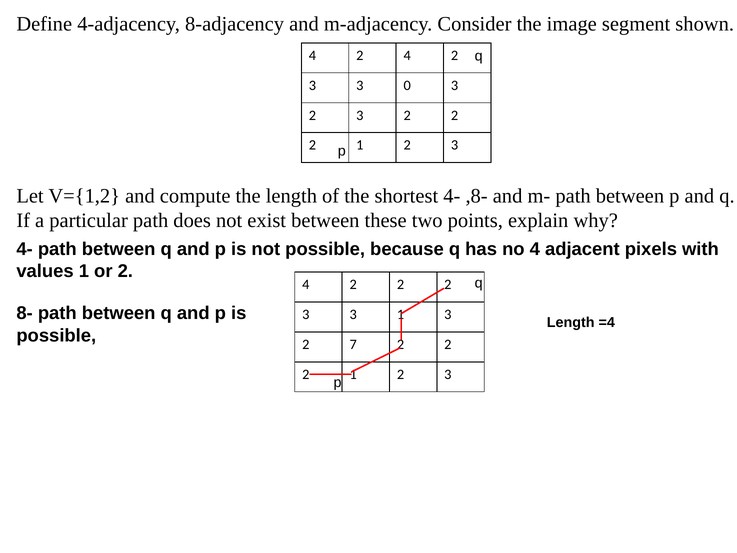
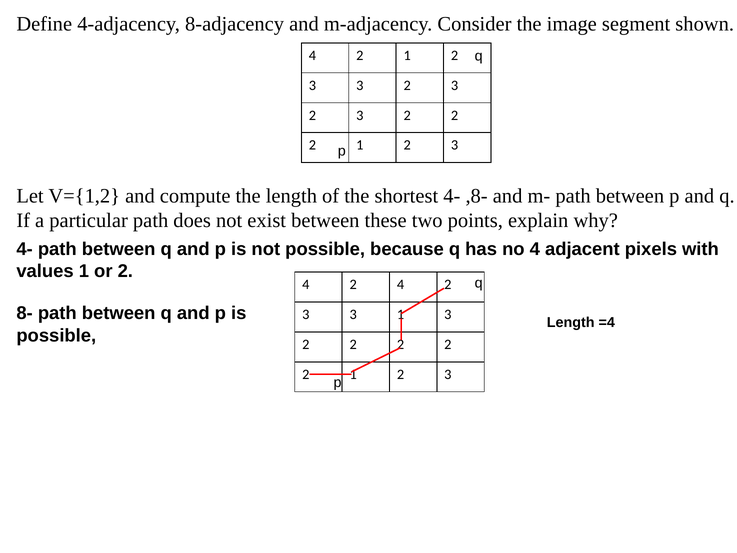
4 2 4: 4 -> 1 (407, 55)
3 3 0: 0 -> 2 (407, 85)
4 2 2: 2 -> 4 (401, 285)
7: 7 -> 2 (353, 344)
